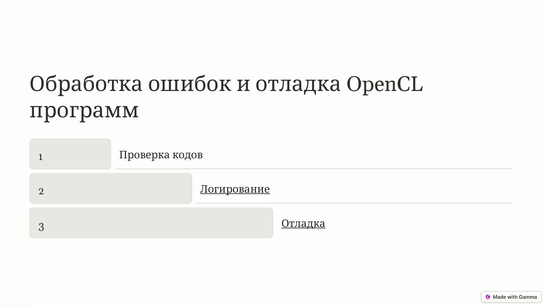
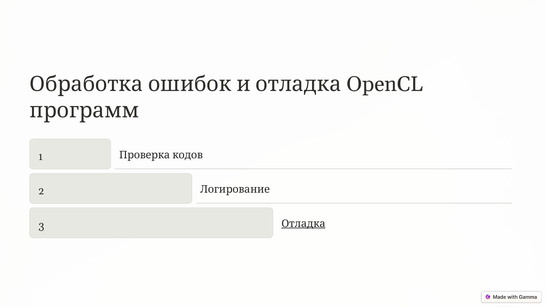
Логирование underline: present -> none (235, 189)
